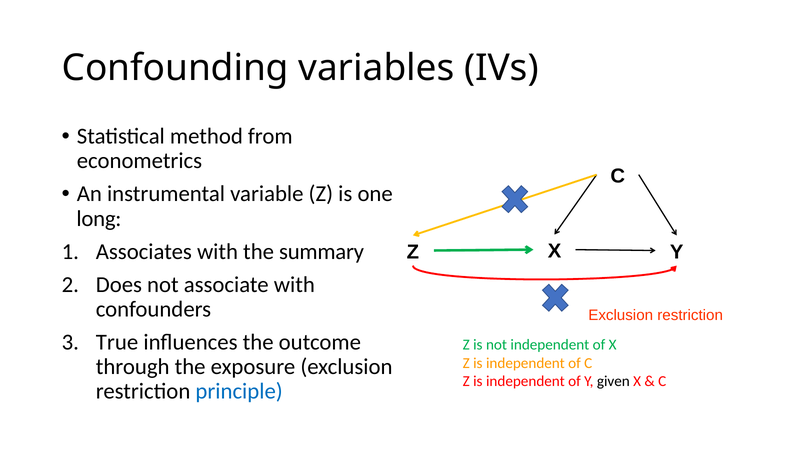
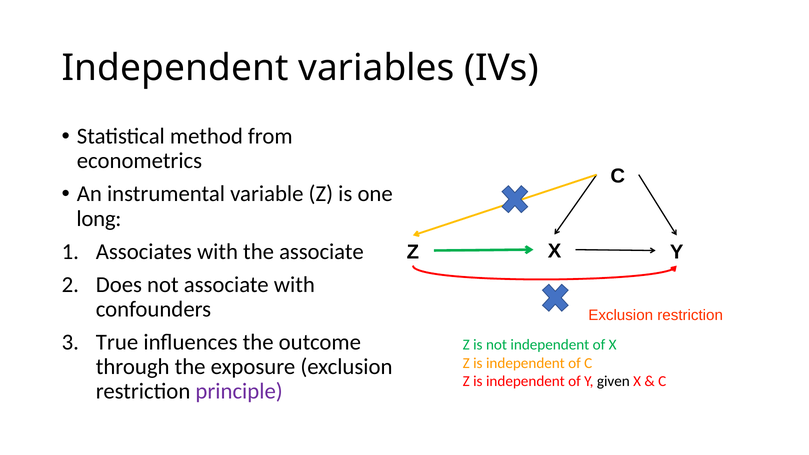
Confounding: Confounding -> Independent (175, 68)
the summary: summary -> associate (321, 252)
principle colour: blue -> purple (239, 392)
